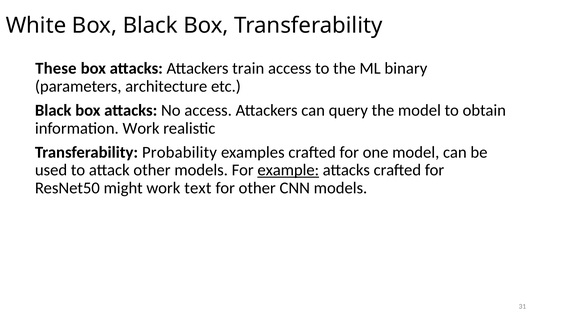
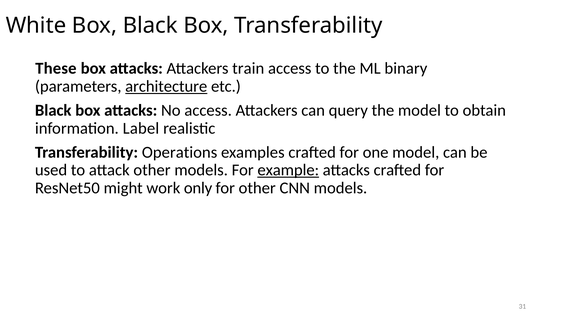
architecture underline: none -> present (166, 86)
information Work: Work -> Label (141, 128)
Probability: Probability -> Operations (180, 152)
text: text -> only (198, 188)
